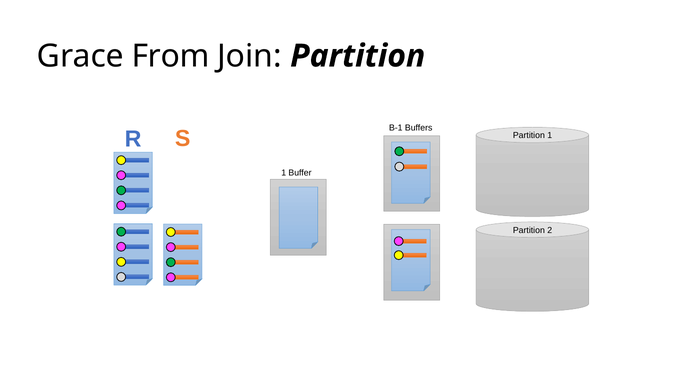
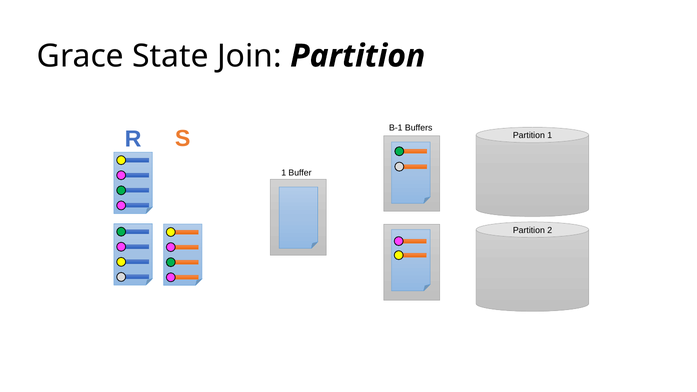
From: From -> State (170, 56)
